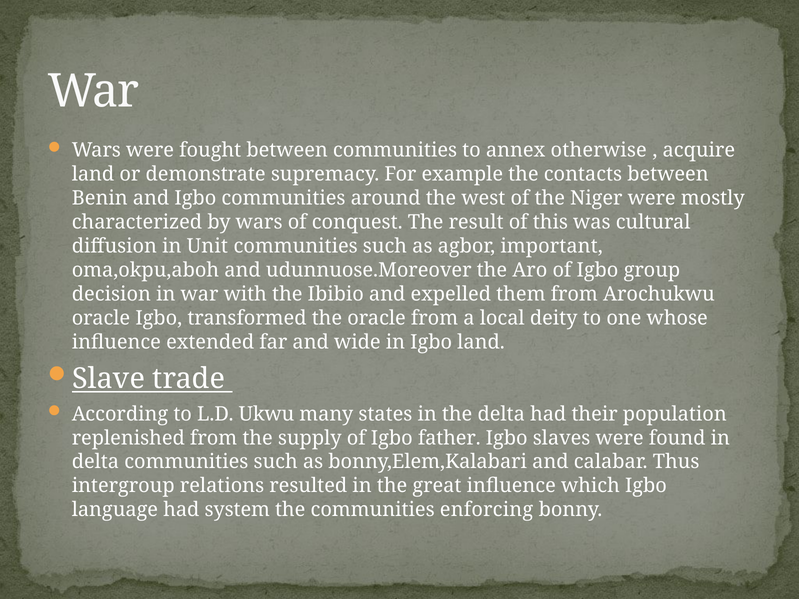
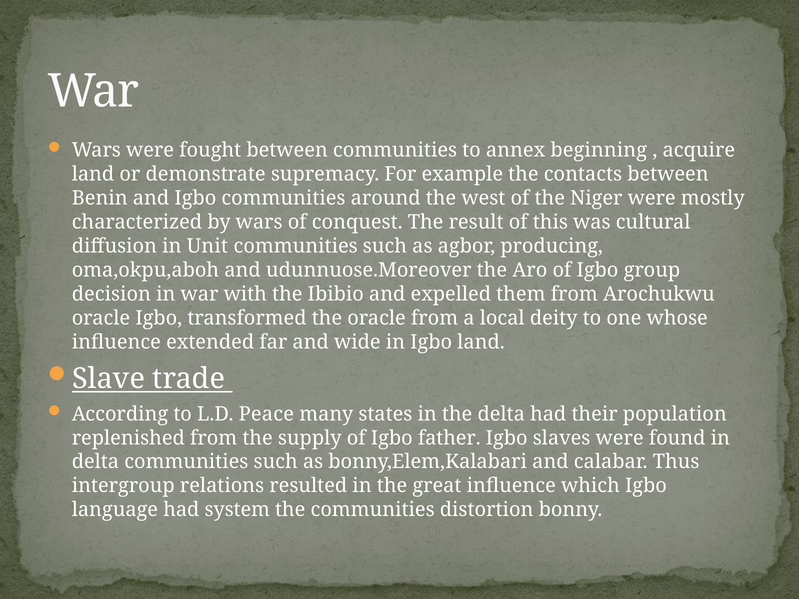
otherwise: otherwise -> beginning (599, 150)
important: important -> producing (552, 246)
Ukwu: Ukwu -> Peace (266, 414)
enforcing: enforcing -> distortion (487, 510)
